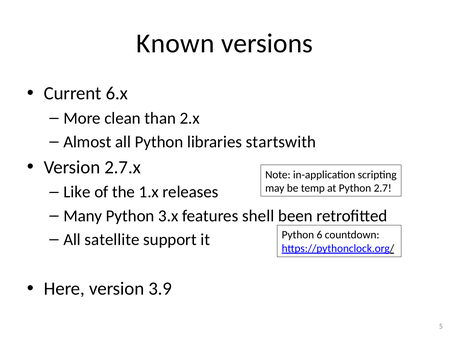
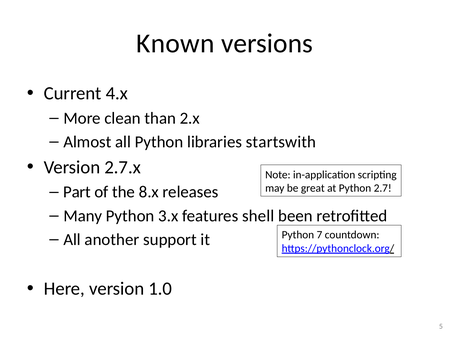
6.x: 6.x -> 4.x (117, 93)
Like: Like -> Part (77, 192)
1.x: 1.x -> 8.x (149, 192)
temp: temp -> great (313, 188)
6: 6 -> 7 (319, 235)
satellite: satellite -> another (112, 239)
3.9: 3.9 -> 1.0 (160, 289)
